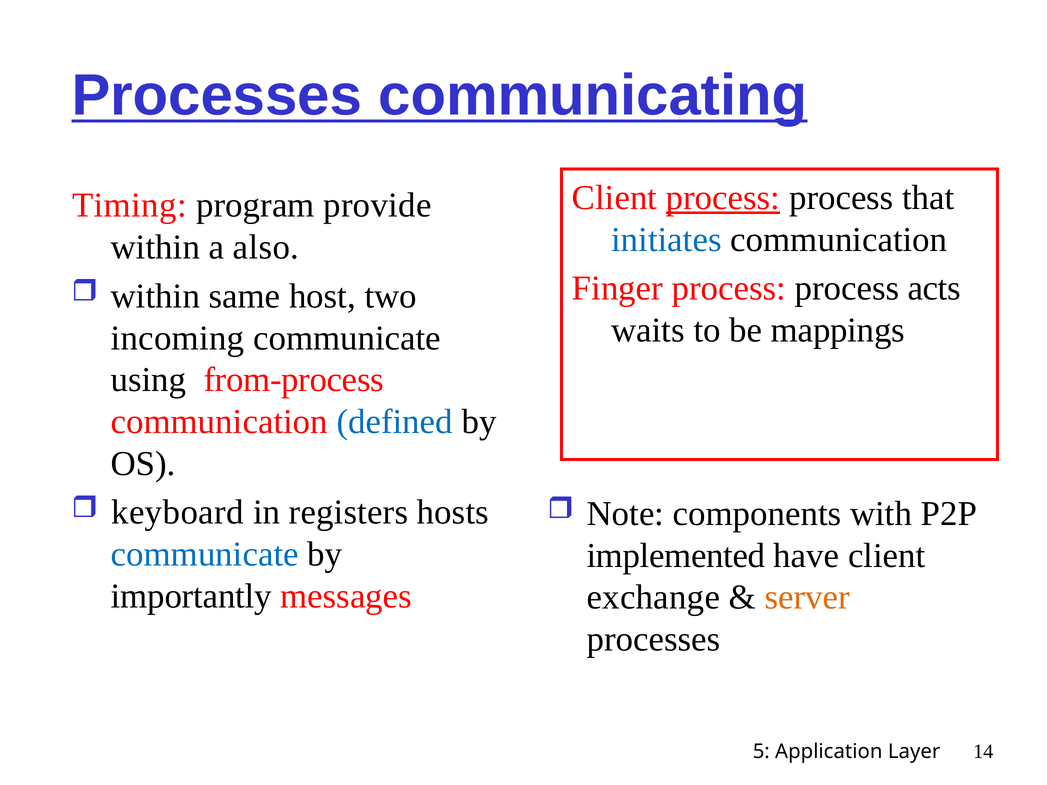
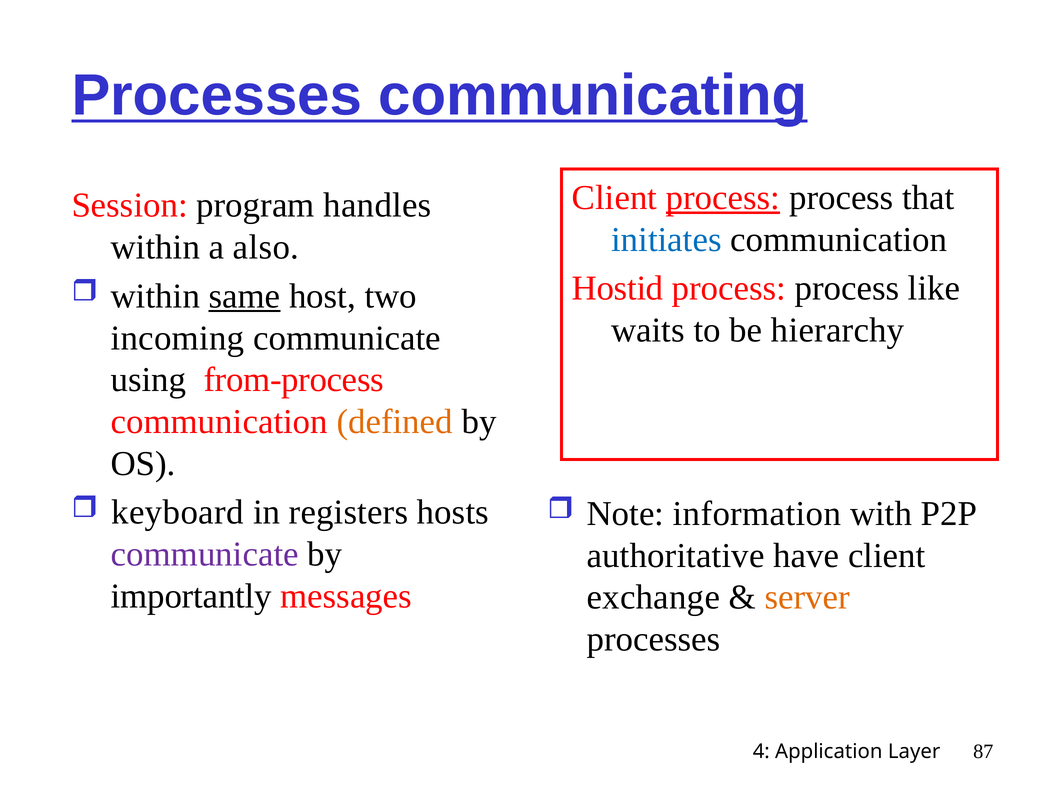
Timing: Timing -> Session (130, 206)
provide: provide -> handles (377, 206)
Finger: Finger -> Hostid (618, 289)
acts: acts -> like (934, 289)
same underline: none -> present (245, 296)
mappings: mappings -> hierarchy (838, 330)
defined colour: blue -> orange (395, 422)
components: components -> information (757, 514)
communicate colour: blue -> purple (205, 554)
implemented: implemented -> authoritative (676, 556)
5: 5 -> 4 (761, 752)
14: 14 -> 87 (983, 752)
